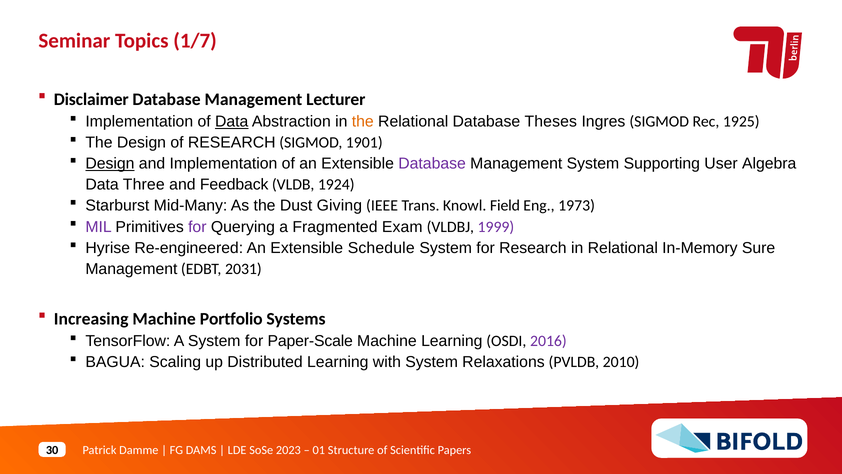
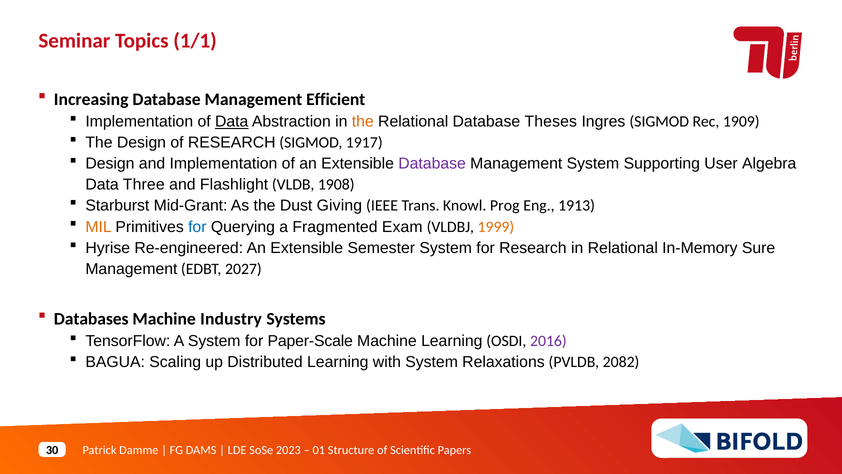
1/7: 1/7 -> 1/1 (195, 41)
Disclaimer: Disclaimer -> Increasing (91, 99)
Lecturer: Lecturer -> Efficient (336, 99)
1925: 1925 -> 1909 (741, 121)
1901: 1901 -> 1917 (364, 142)
Design underline: present -> none (110, 164)
Feedback: Feedback -> Flashlight (234, 185)
1924: 1924 -> 1908 (336, 185)
Mid-Many: Mid-Many -> Mid-Grant (191, 206)
Field: Field -> Prog (505, 206)
1973: 1973 -> 1913 (577, 206)
MIL colour: purple -> orange (99, 227)
for colour: purple -> blue (197, 227)
1999 colour: purple -> orange (496, 227)
Schedule: Schedule -> Semester (381, 248)
2031: 2031 -> 2027 (243, 269)
Increasing: Increasing -> Databases (91, 319)
Portfolio: Portfolio -> Industry (231, 319)
2010: 2010 -> 2082 (621, 362)
